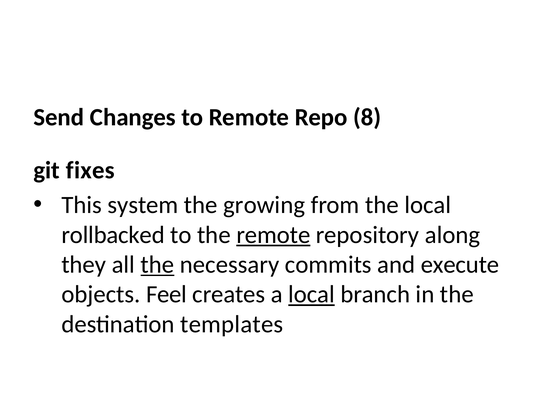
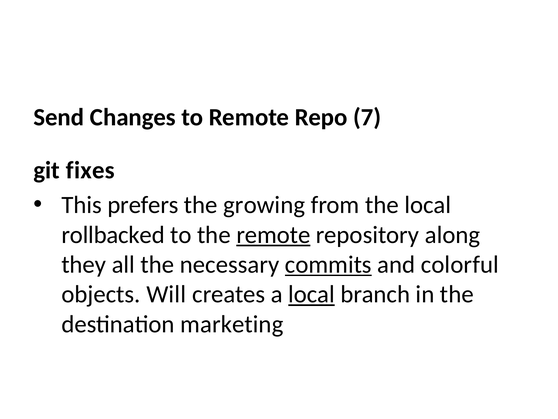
8: 8 -> 7 (367, 117)
system: system -> prefers (143, 205)
the underline: present -> none (157, 264)
commits underline: none -> present (328, 264)
execute: execute -> colorful (460, 264)
Feel: Feel -> Will (166, 294)
templates: templates -> marketing (232, 324)
